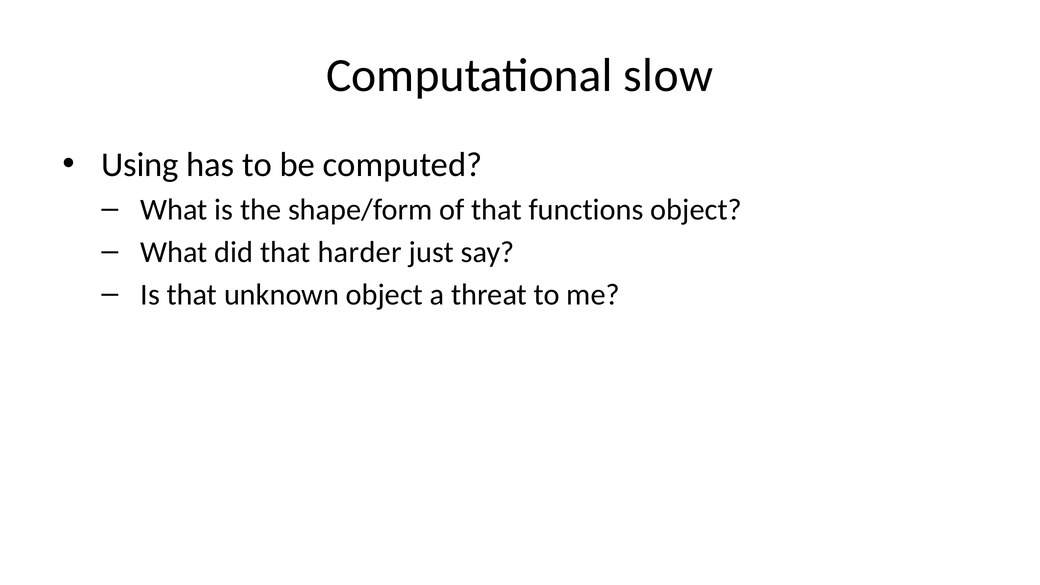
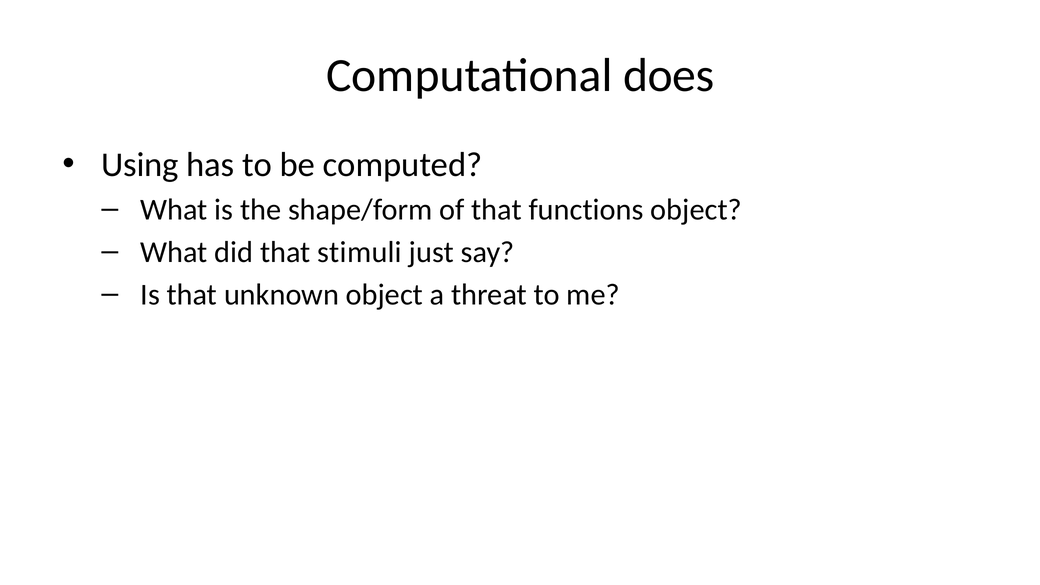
slow: slow -> does (669, 75)
harder: harder -> stimuli (360, 252)
